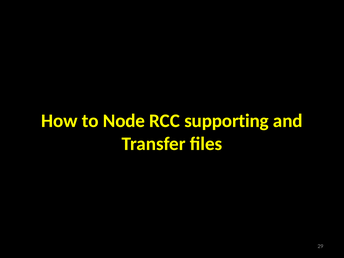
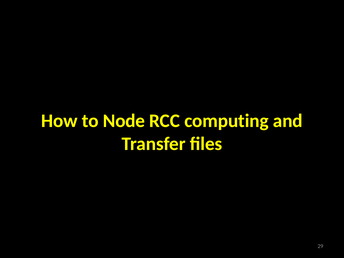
supporting: supporting -> computing (226, 121)
